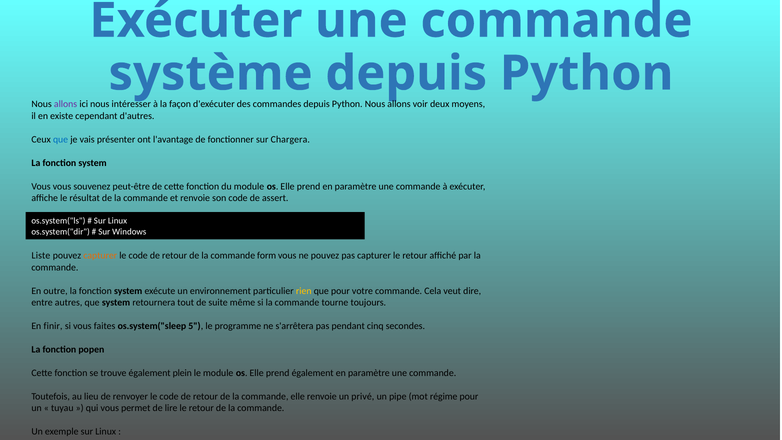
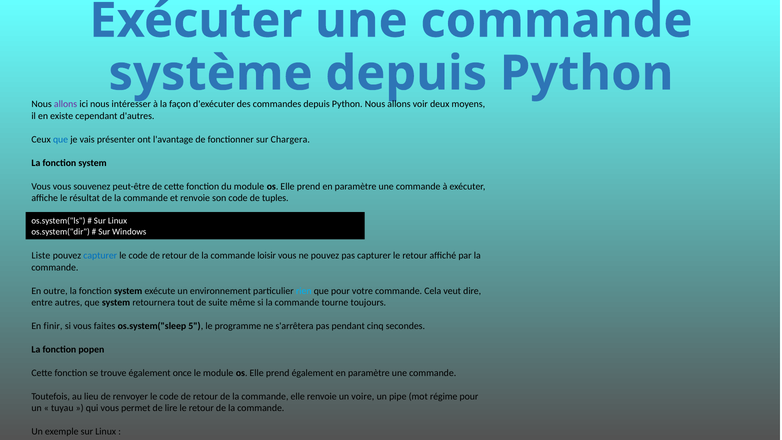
assert: assert -> tuples (275, 198)
capturer colour: orange -> blue (100, 256)
form: form -> loisir (267, 256)
rien colour: yellow -> light blue (304, 291)
plein: plein -> once (182, 373)
privé: privé -> voire (363, 396)
